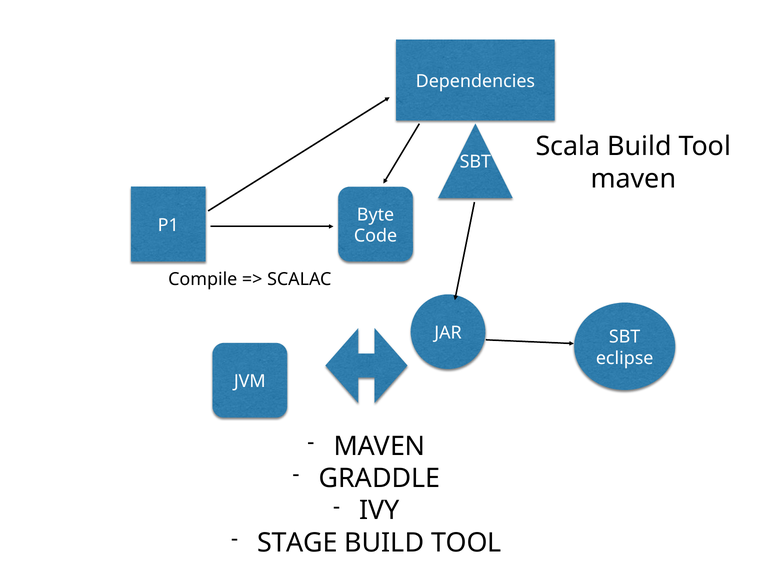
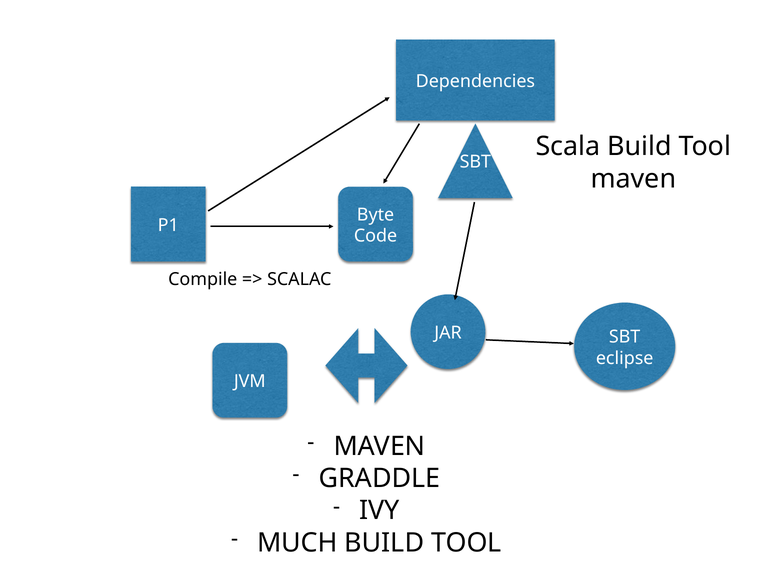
STAGE: STAGE -> MUCH (297, 543)
